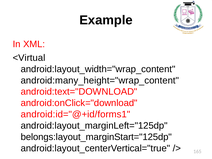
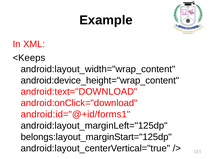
<Virtual: <Virtual -> <Keeps (29, 58)
android:many_height="wrap_content: android:many_height="wrap_content -> android:device_height="wrap_content (100, 80)
